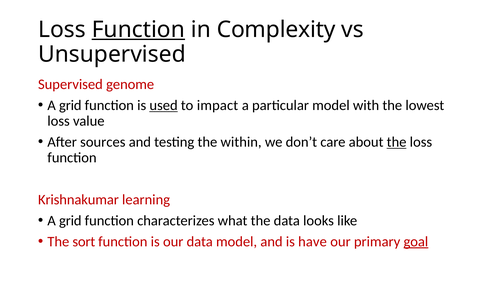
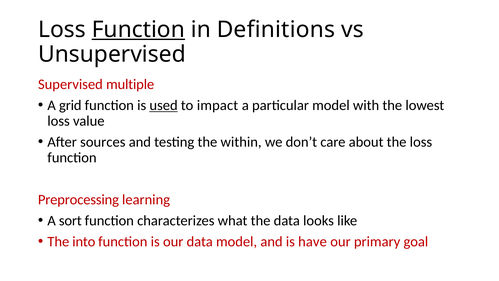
Complexity: Complexity -> Definitions (276, 30)
genome: genome -> multiple (130, 84)
the underline: present -> none (397, 142)
Krishnakumar: Krishnakumar -> Preprocessing (78, 199)
grid: grid -> sort (70, 220)
sort: sort -> into (84, 241)
goal underline: present -> none (416, 241)
